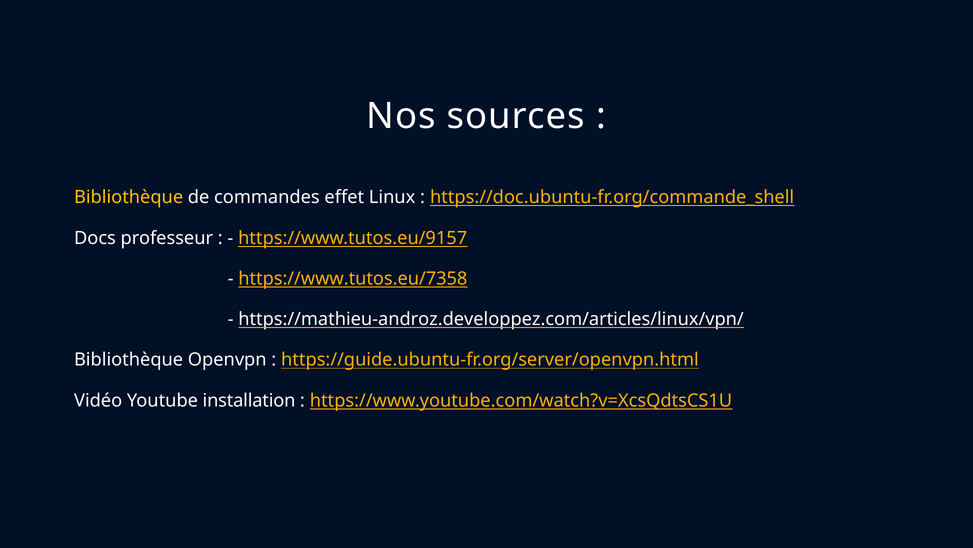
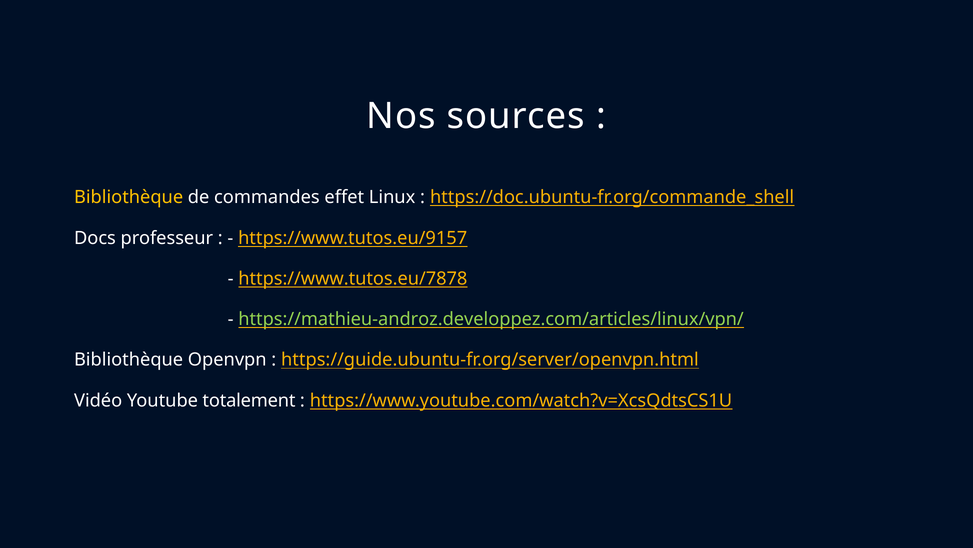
https://www.tutos.eu/7358: https://www.tutos.eu/7358 -> https://www.tutos.eu/7878 (353, 278)
https://mathieu-androz.developpez.com/articles/linux/vpn/ colour: white -> light green (491, 319)
installation: installation -> totalement (249, 400)
